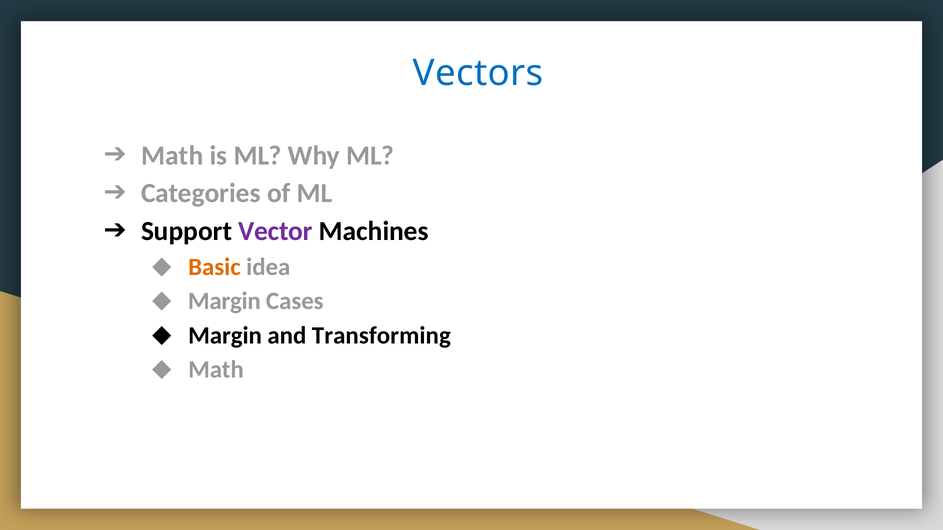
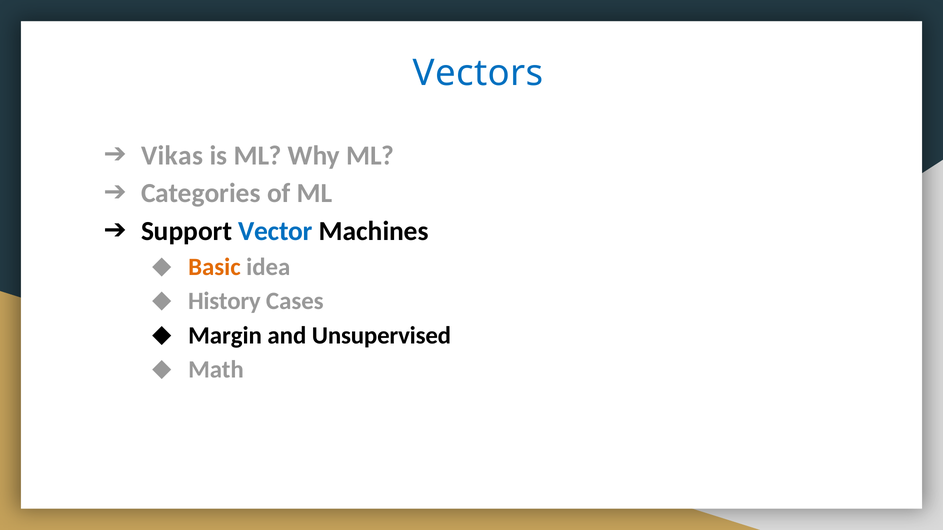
Math: Math -> Vikas (172, 156)
Vector colour: purple -> blue (276, 232)
Margin: Margin -> History (224, 301)
Transforming: Transforming -> Unsupervised (381, 336)
